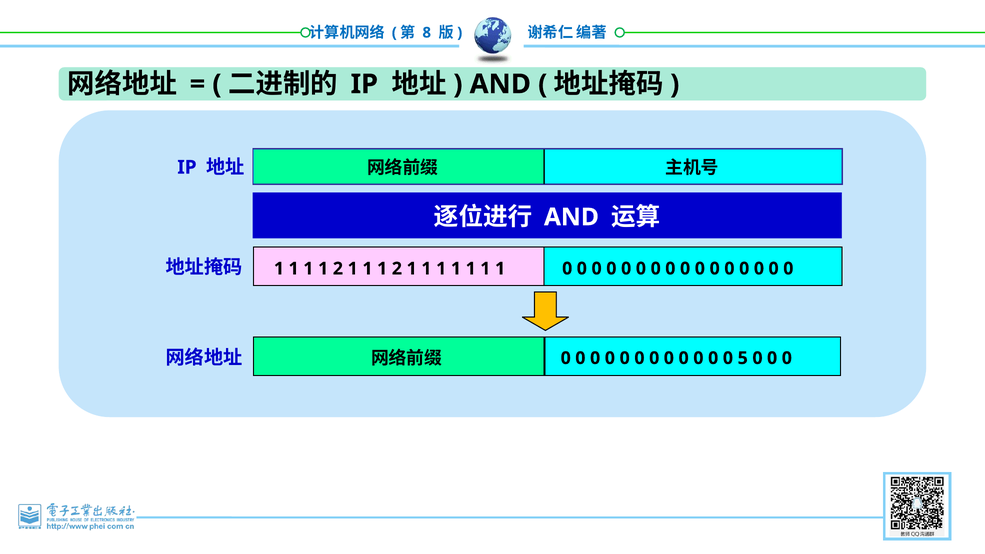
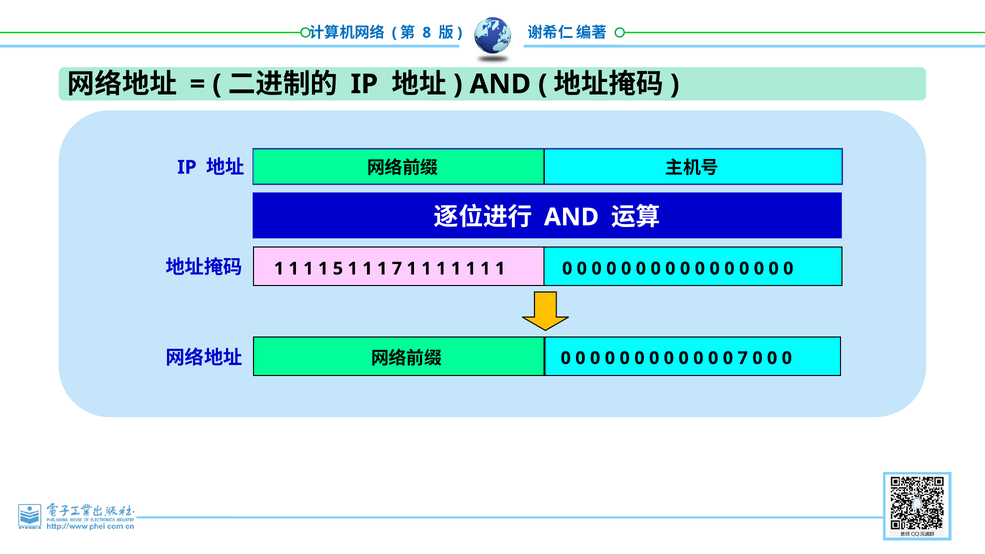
2: 2 -> 5 (338, 269)
2: 2 -> 7 (397, 269)
0 5: 5 -> 7 (743, 358)
